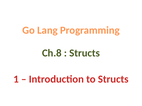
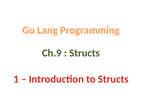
Ch.8: Ch.8 -> Ch.9 (52, 53)
